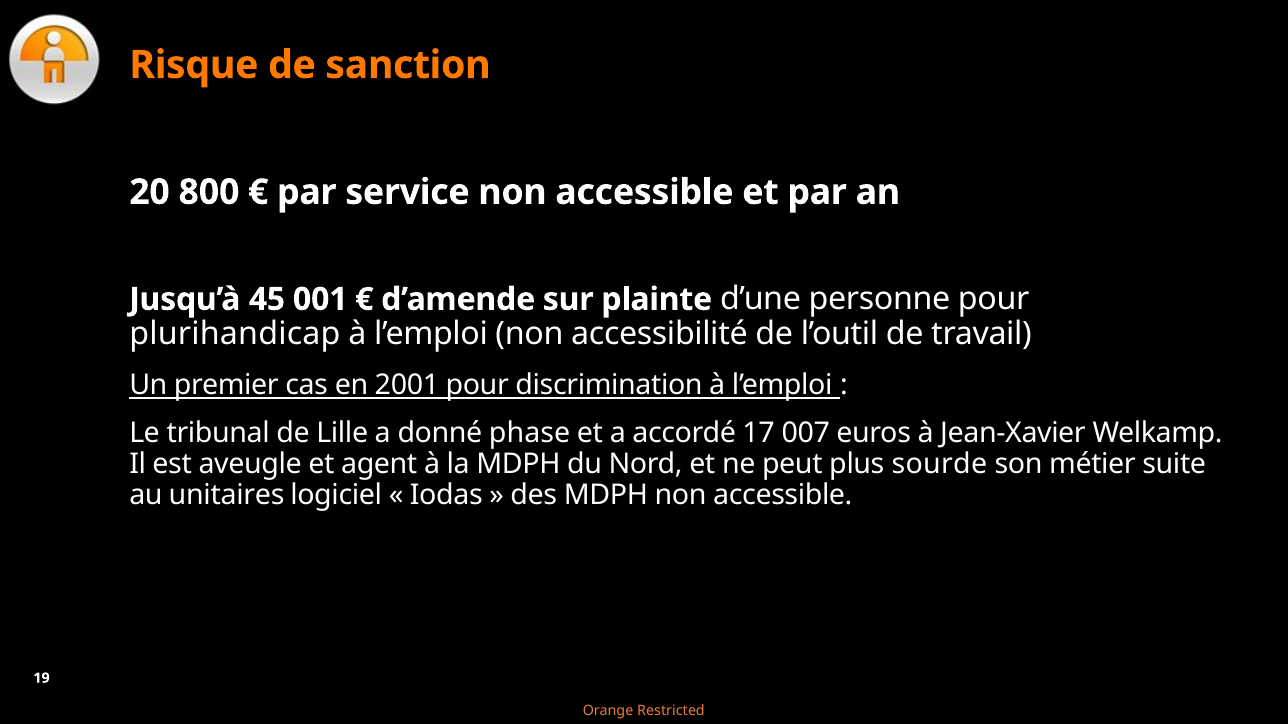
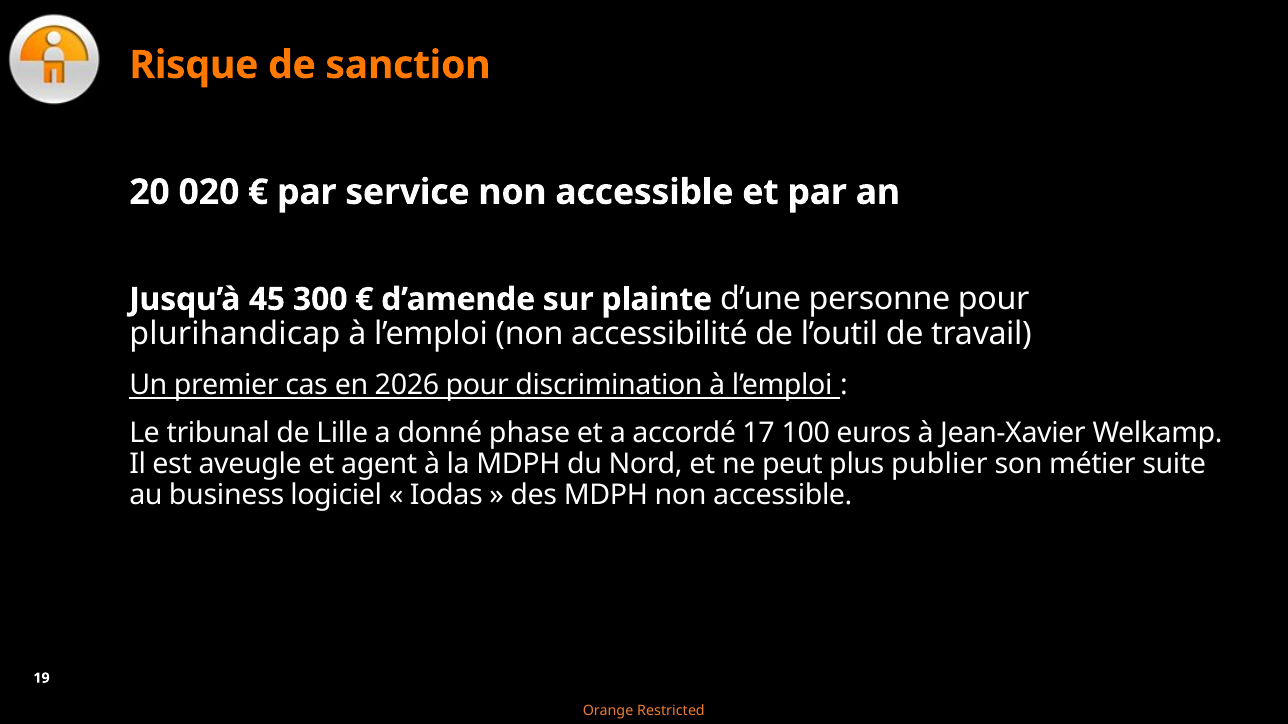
800: 800 -> 020 (209, 192)
001: 001 -> 300 (320, 300)
2001: 2001 -> 2026 (407, 385)
007: 007 -> 100 (806, 434)
sourde: sourde -> publier (939, 465)
unitaires: unitaires -> business (227, 496)
